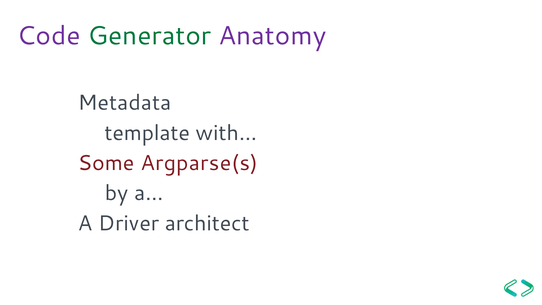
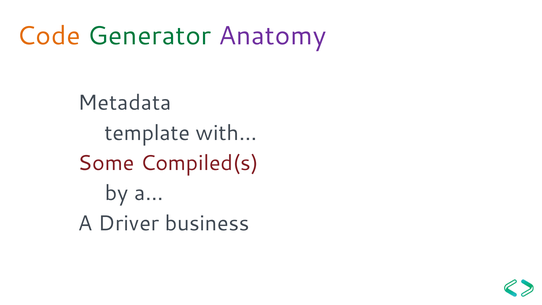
Code colour: purple -> orange (49, 36)
Argparse(s: Argparse(s -> Compiled(s (199, 163)
architect: architect -> business (207, 223)
